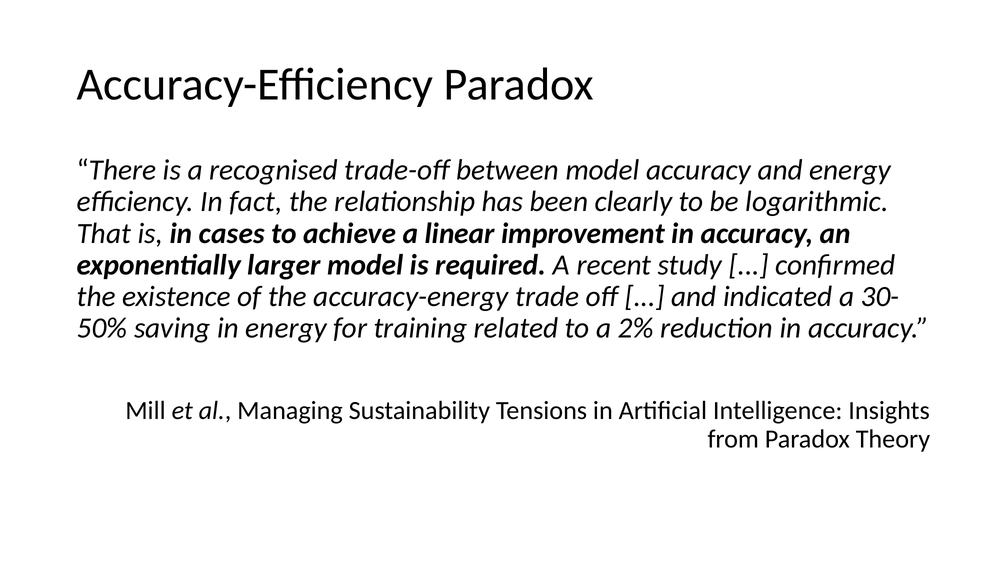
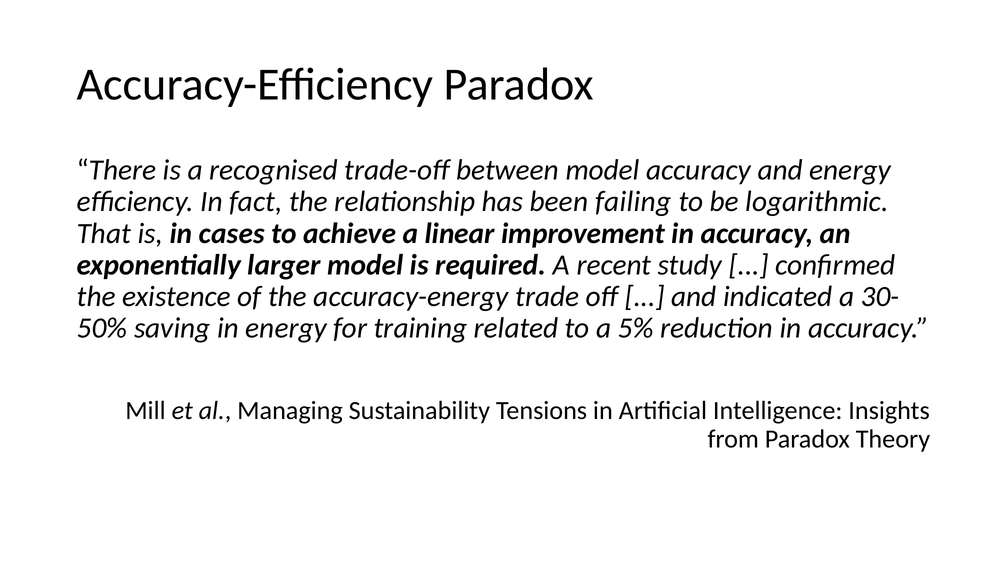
clearly: clearly -> failing (633, 202)
2%: 2% -> 5% (636, 329)
